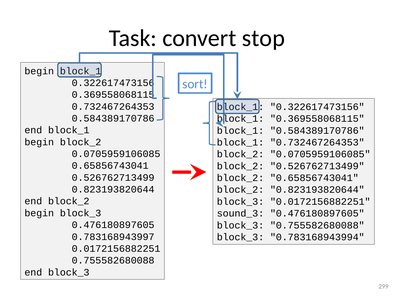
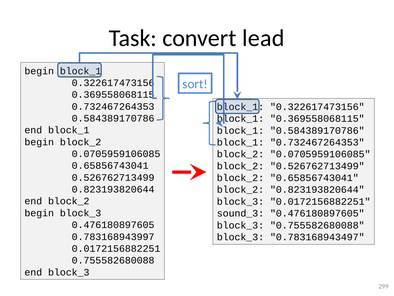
stop: stop -> lead (263, 38)
0.783168943994: 0.783168943994 -> 0.783168943497 (317, 237)
